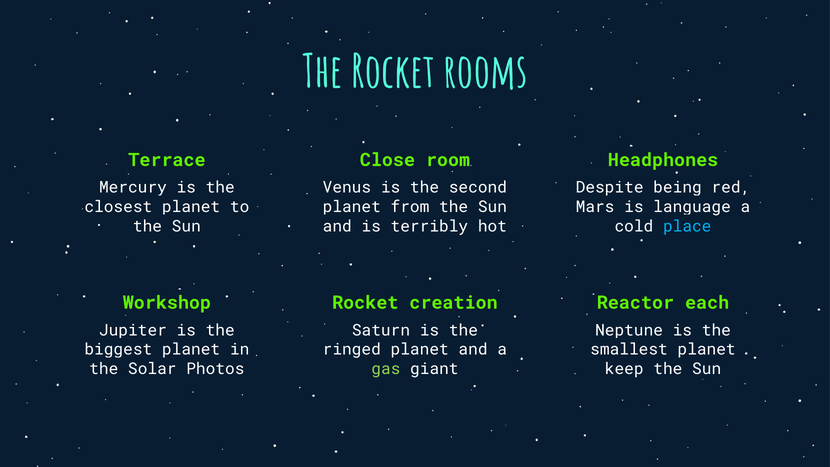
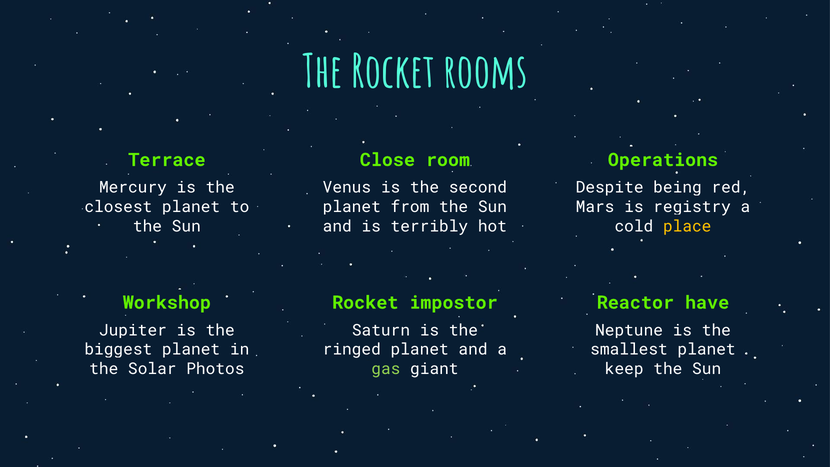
Headphones: Headphones -> Operations (663, 160)
language: language -> registry (692, 207)
place colour: light blue -> yellow (687, 226)
creation: creation -> impostor (453, 303)
each: each -> have (707, 303)
